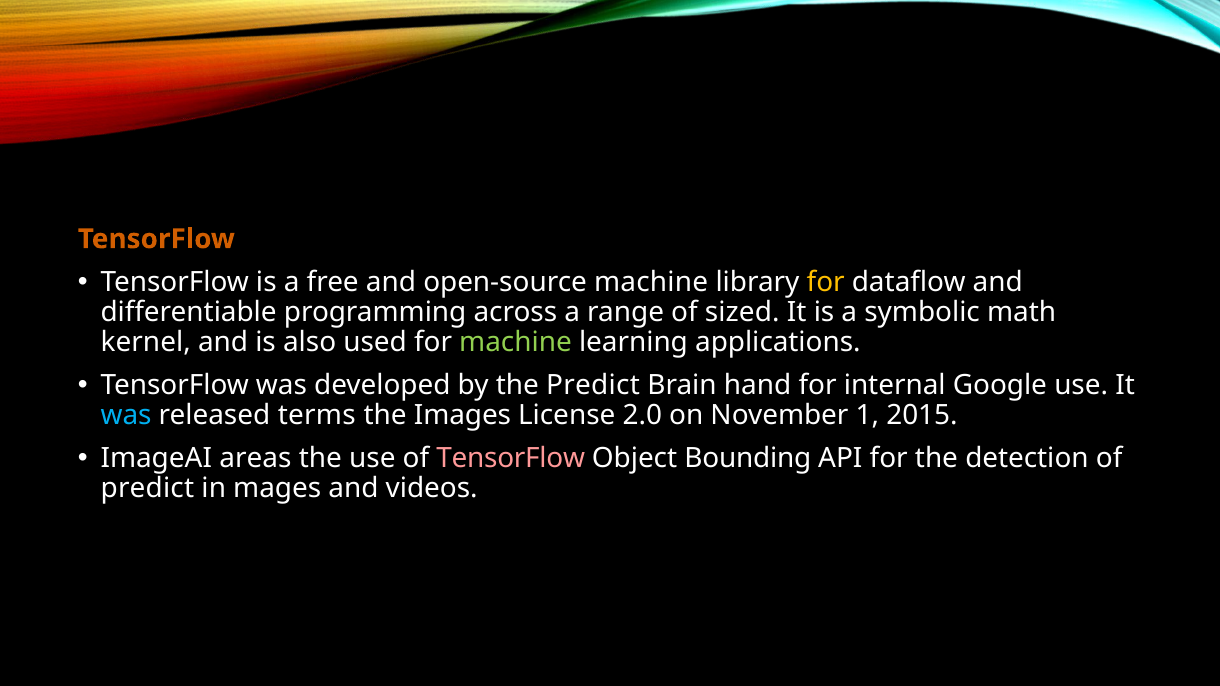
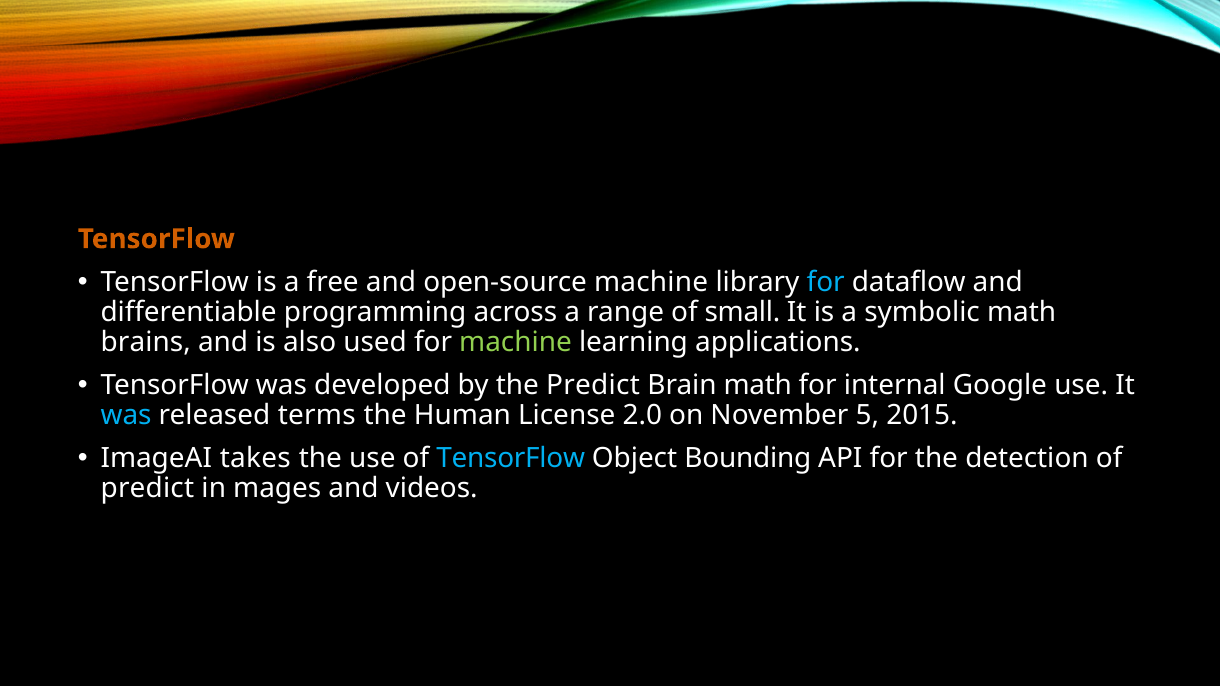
for colour: yellow -> light blue (826, 282)
sized: sized -> small (742, 312)
kernel: kernel -> brains (146, 342)
Brain hand: hand -> math (758, 385)
Images: Images -> Human (462, 415)
1: 1 -> 5 (867, 415)
areas: areas -> takes (255, 458)
TensorFlow colour: pink -> light blue (511, 458)
